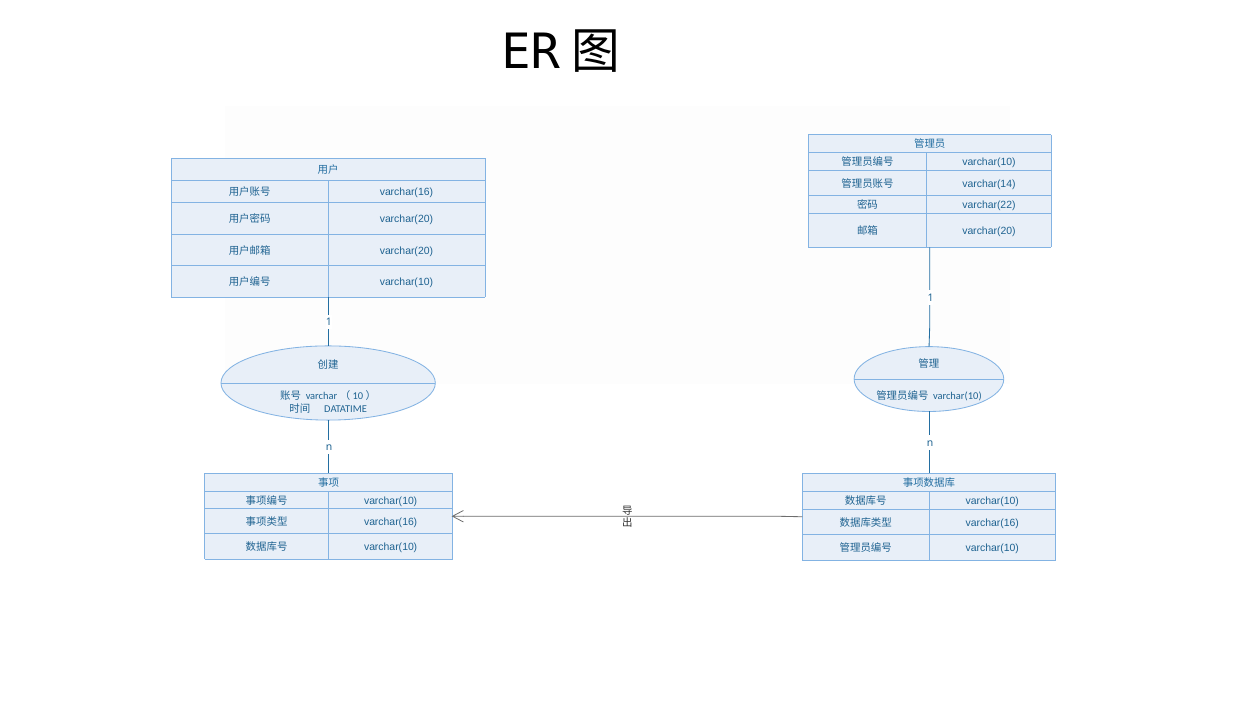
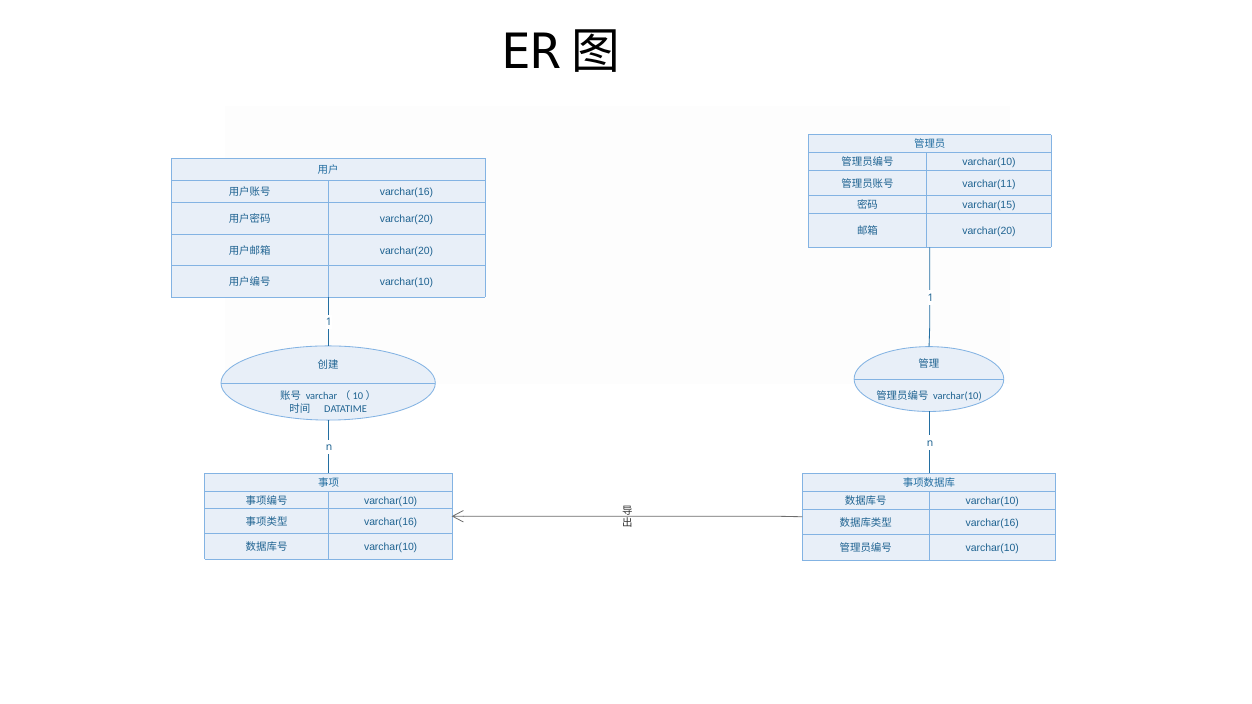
varchar(14: varchar(14 -> varchar(11 (989, 184)
varchar(22: varchar(22 -> varchar(15 (989, 205)
